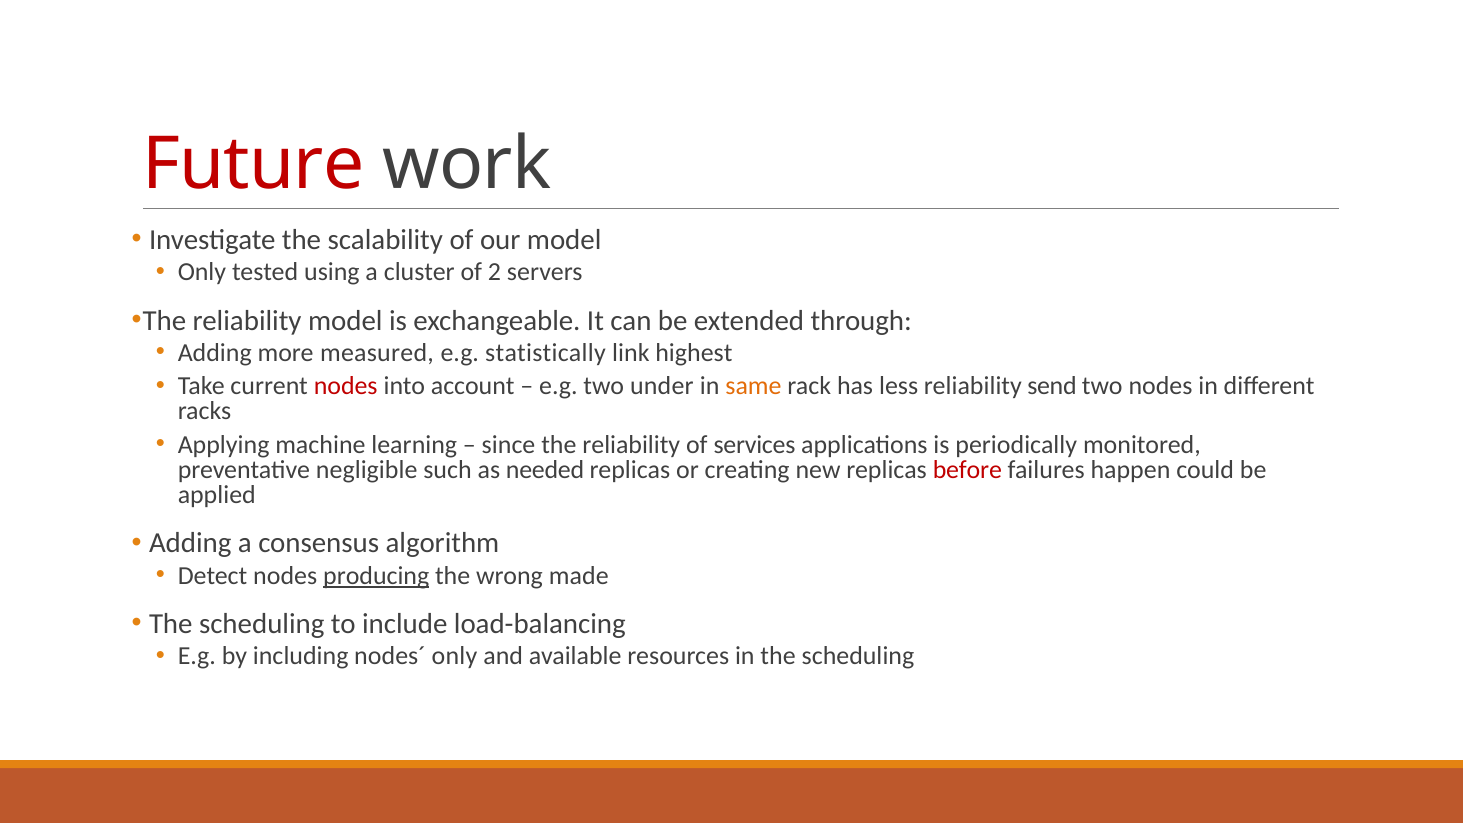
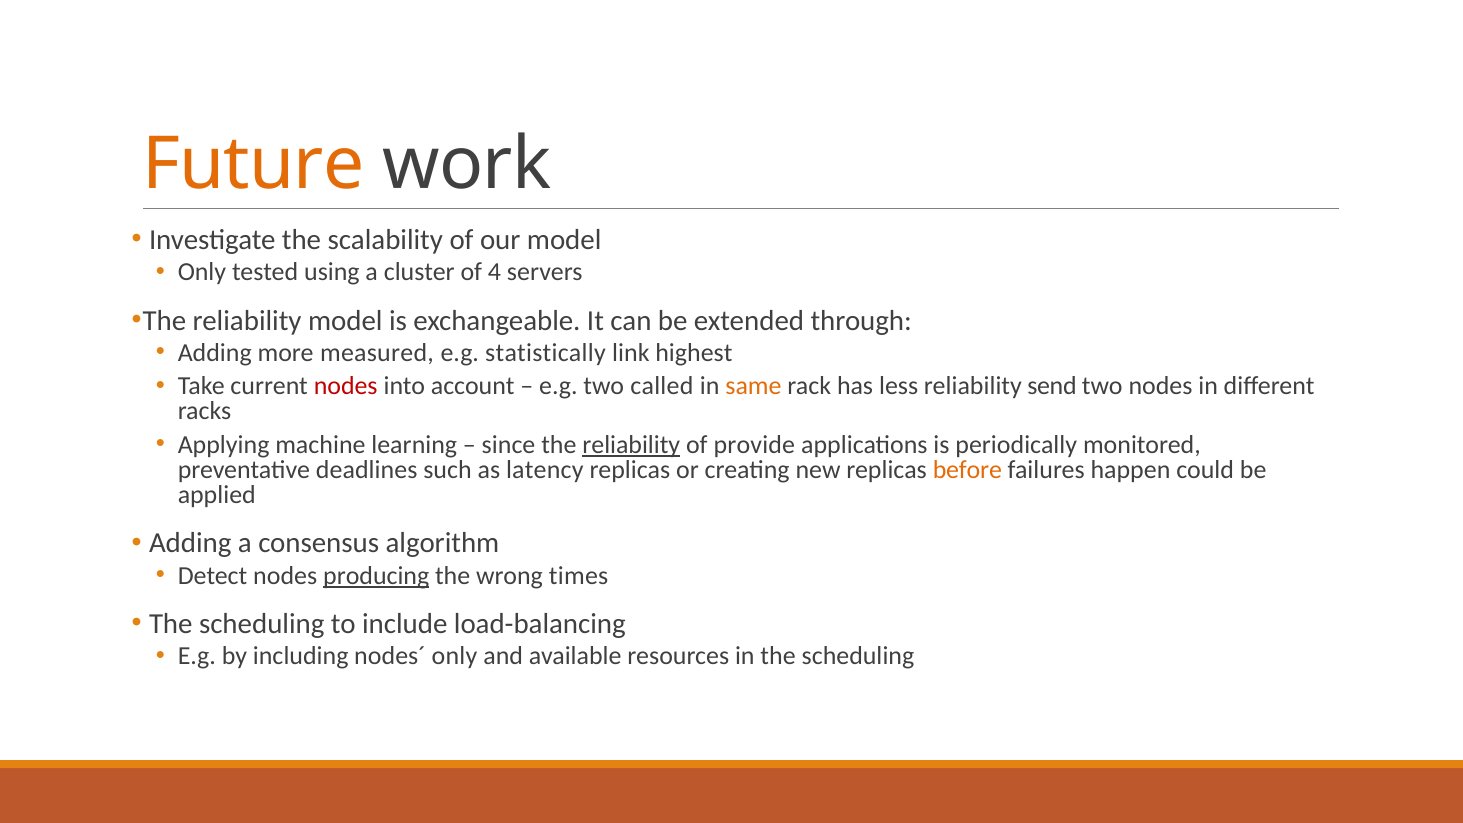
Future colour: red -> orange (253, 164)
2: 2 -> 4 (494, 272)
under: under -> called (662, 386)
reliability underline: none -> present (631, 445)
services: services -> provide (754, 445)
negligible: negligible -> deadlines (367, 470)
needed: needed -> latency (545, 470)
before colour: red -> orange (967, 470)
made: made -> times (579, 576)
